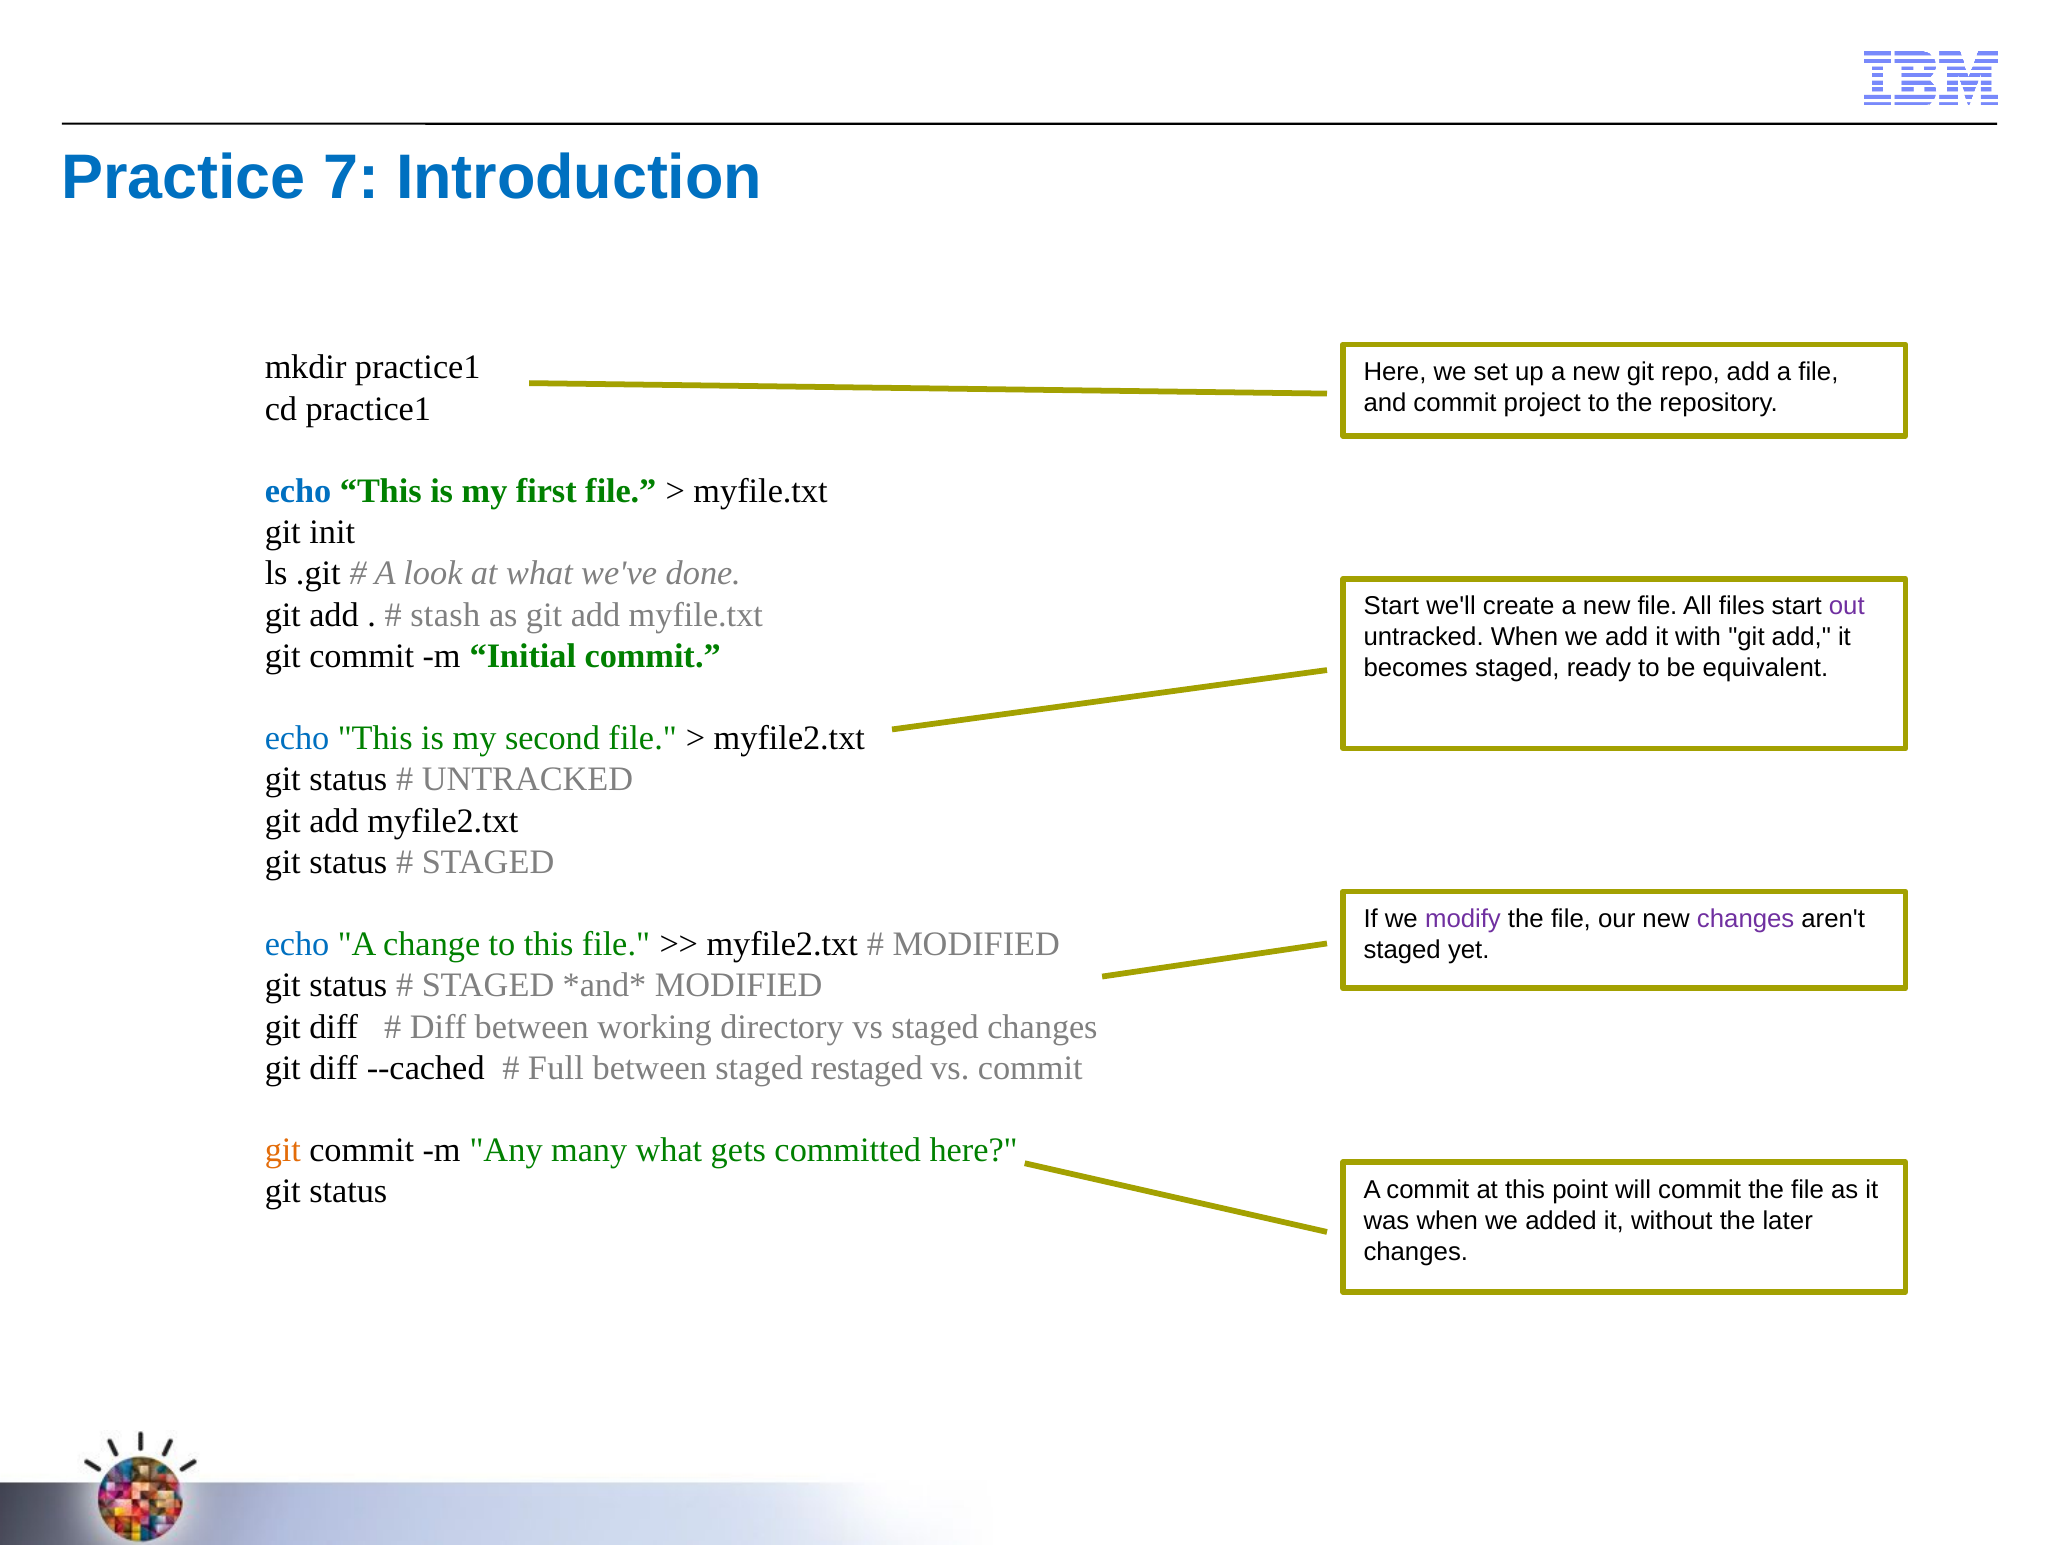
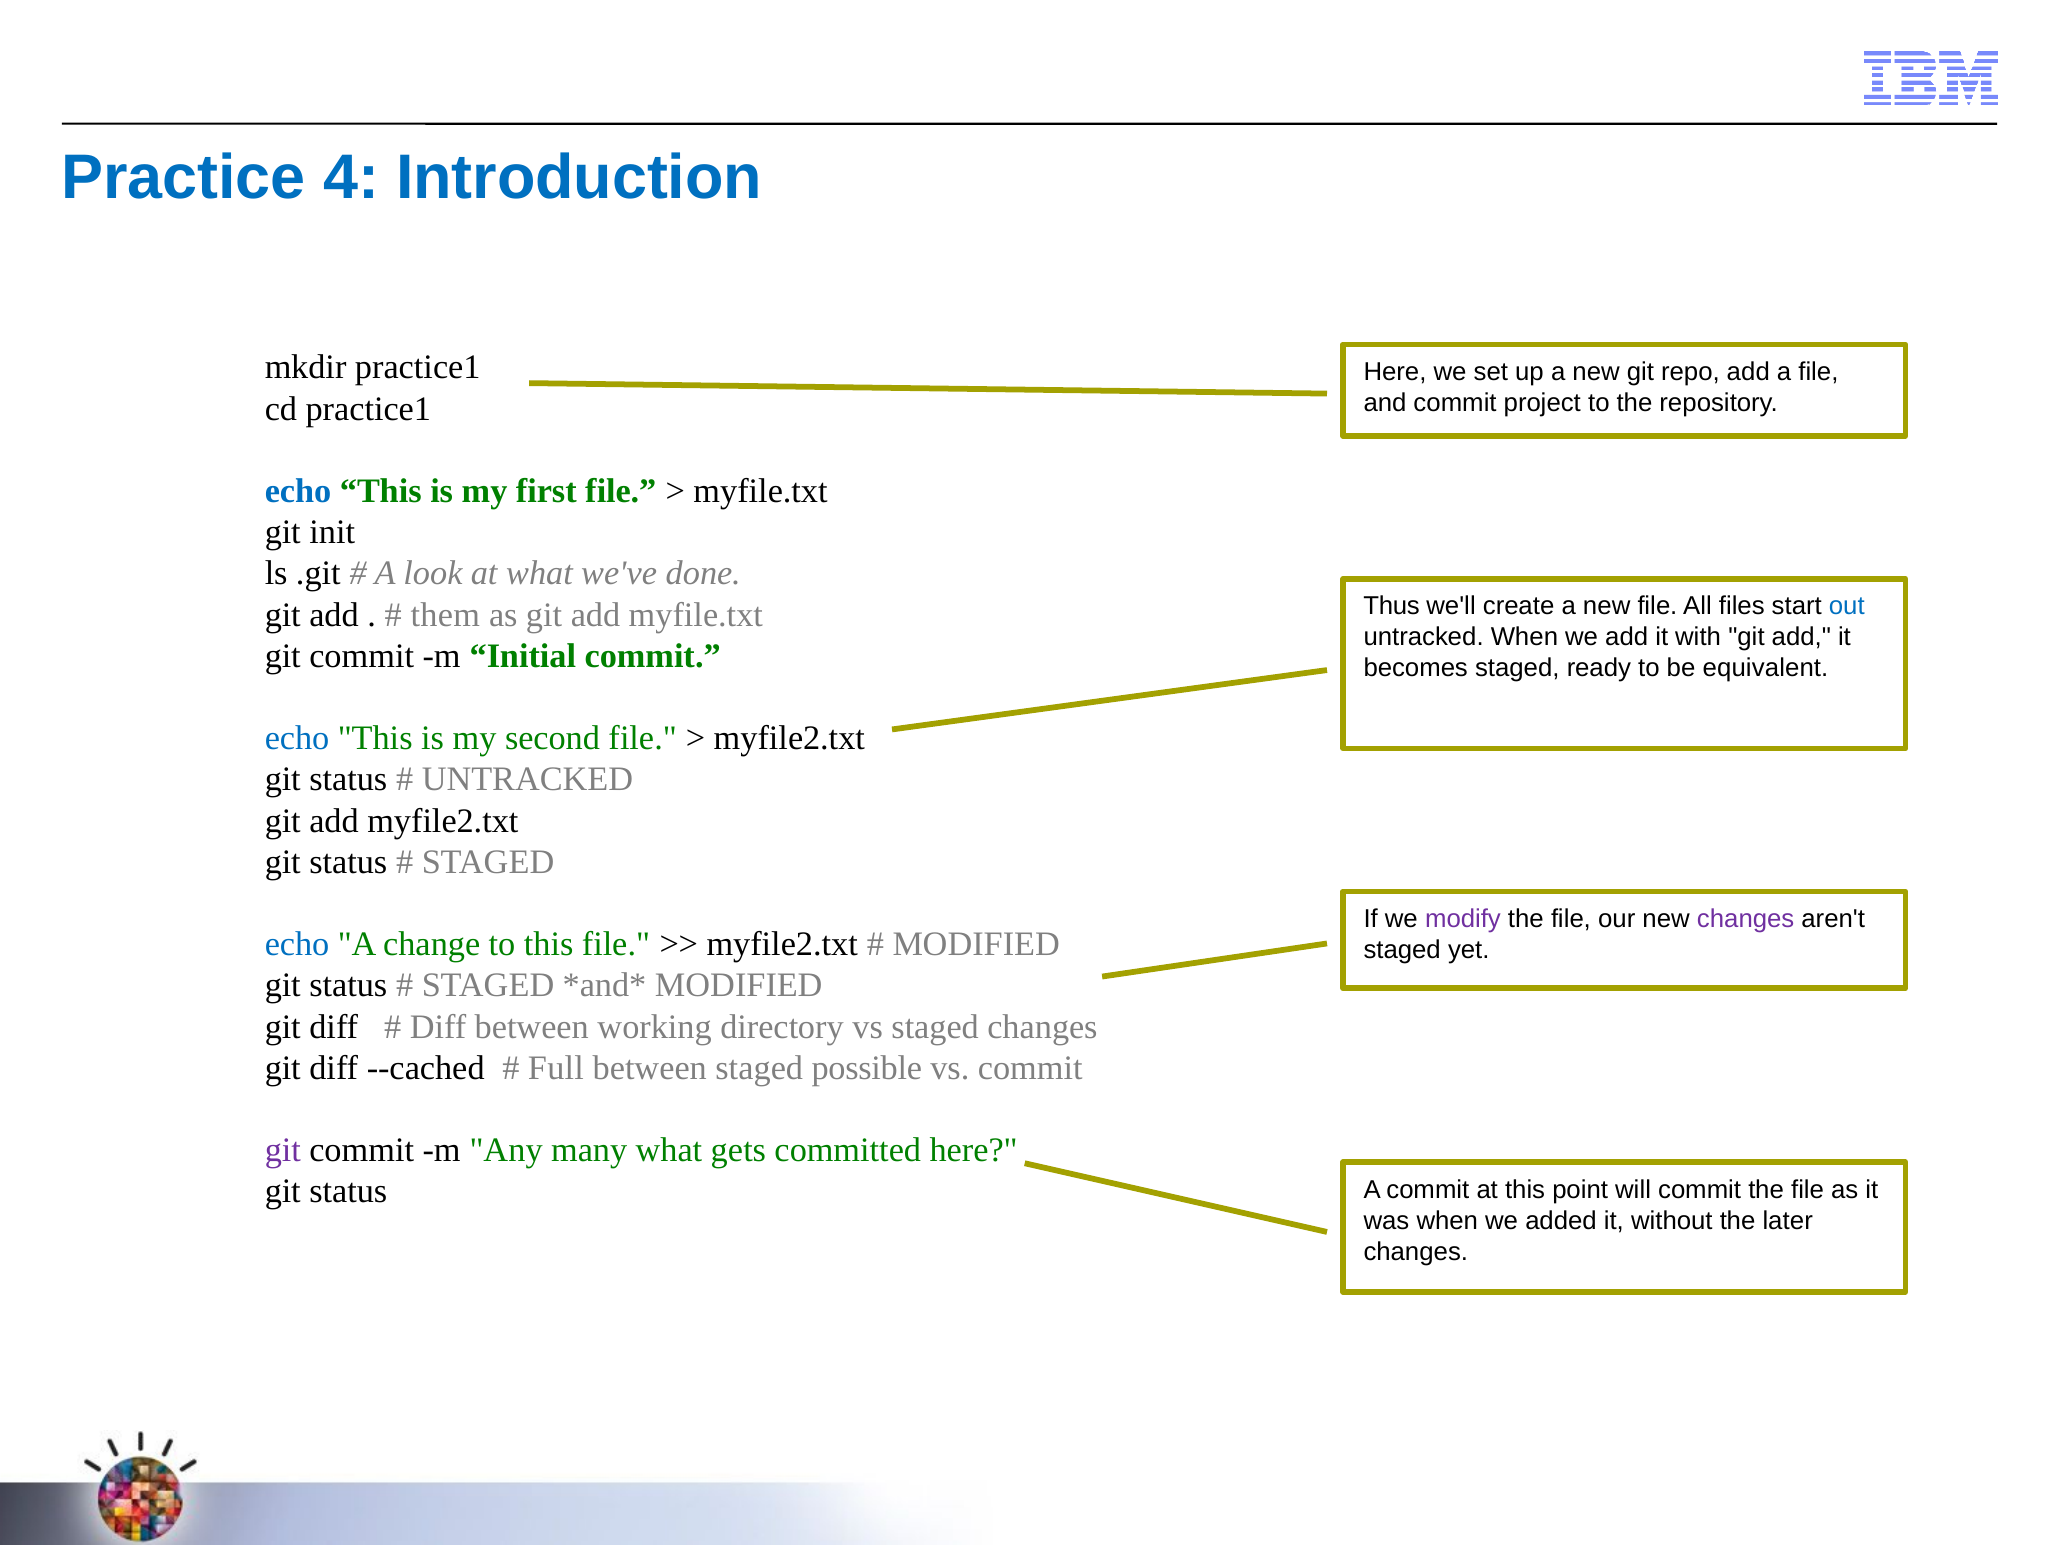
7: 7 -> 4 (351, 178)
Start: Start -> Thus (1392, 606)
out colour: purple -> blue (1847, 606)
stash: stash -> them (445, 615)
restaged: restaged -> possible (867, 1068)
git colour: orange -> purple (283, 1150)
